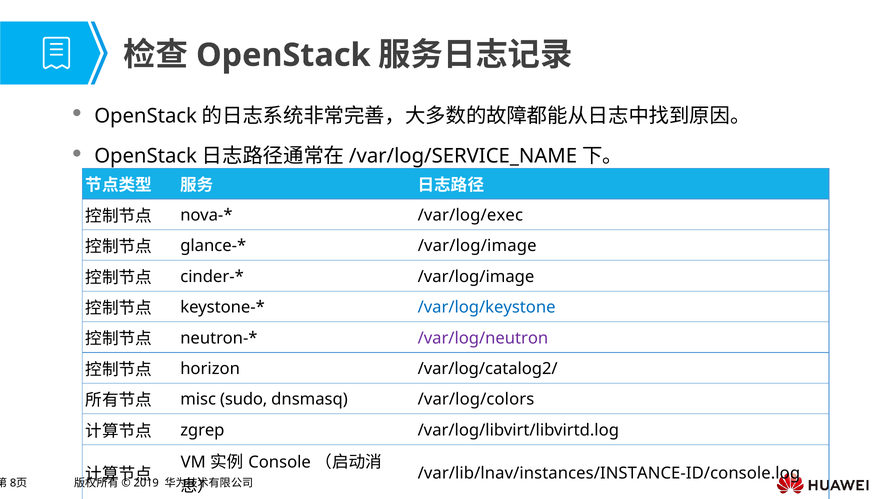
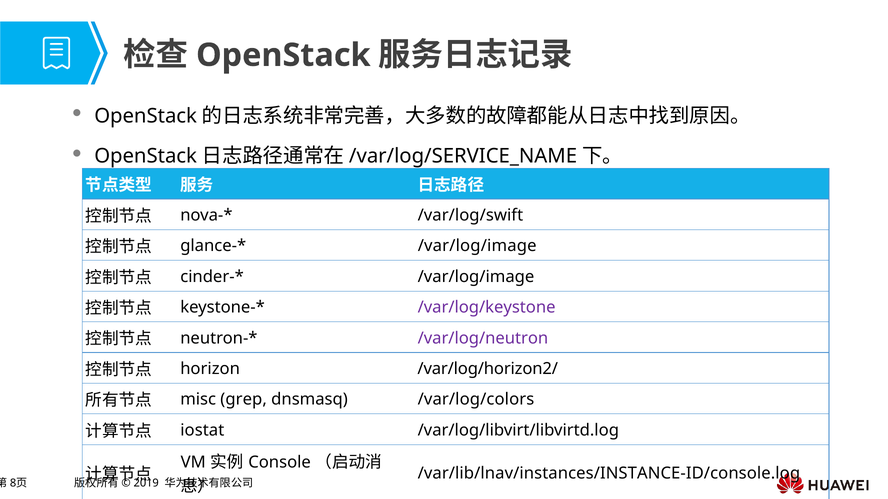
/var/log/exec: /var/log/exec -> /var/log/swift (470, 215)
/var/log/keystone colour: blue -> purple (487, 308)
/var/log/catalog2/: /var/log/catalog2/ -> /var/log/horizon2/ (488, 369)
sudo: sudo -> grep (244, 400)
zgrep: zgrep -> iostat (202, 431)
